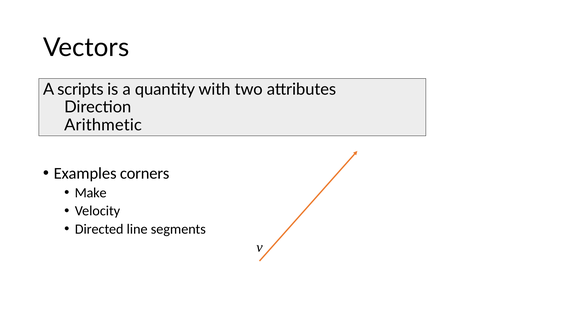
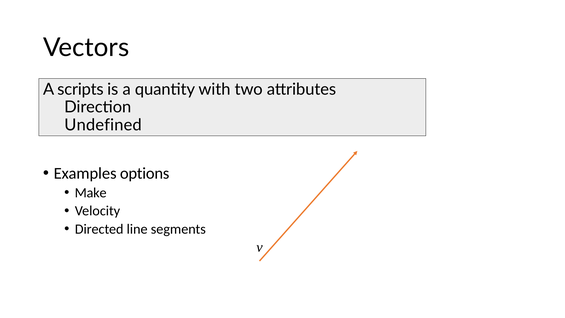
Arithmetic: Arithmetic -> Undefined (103, 125)
corners: corners -> options (145, 173)
